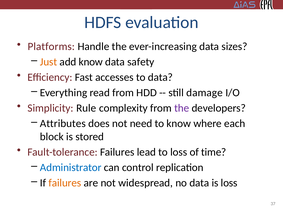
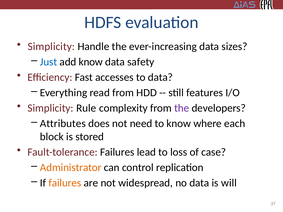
Platforms: Platforms -> Simplicity (51, 47)
Just colour: orange -> blue (49, 62)
damage: damage -> features (205, 93)
time: time -> case (214, 152)
Administrator colour: blue -> orange (71, 168)
is loss: loss -> will (229, 183)
